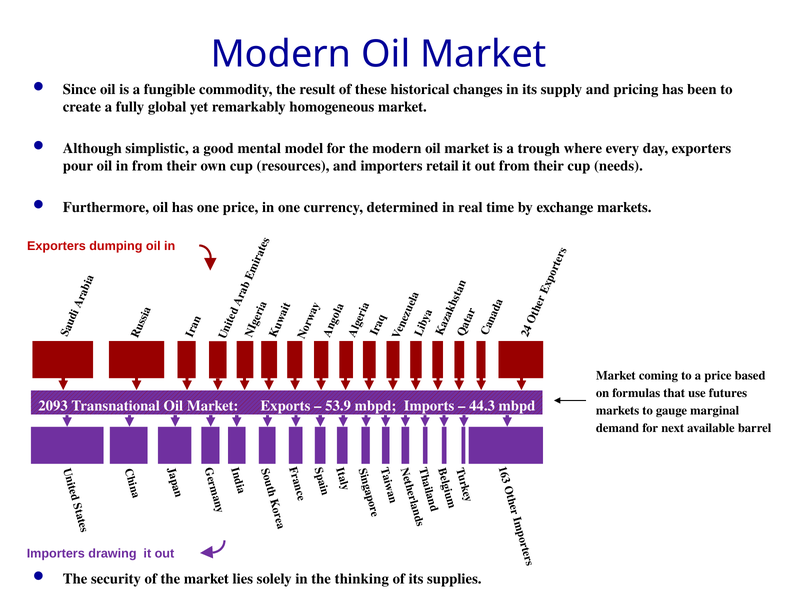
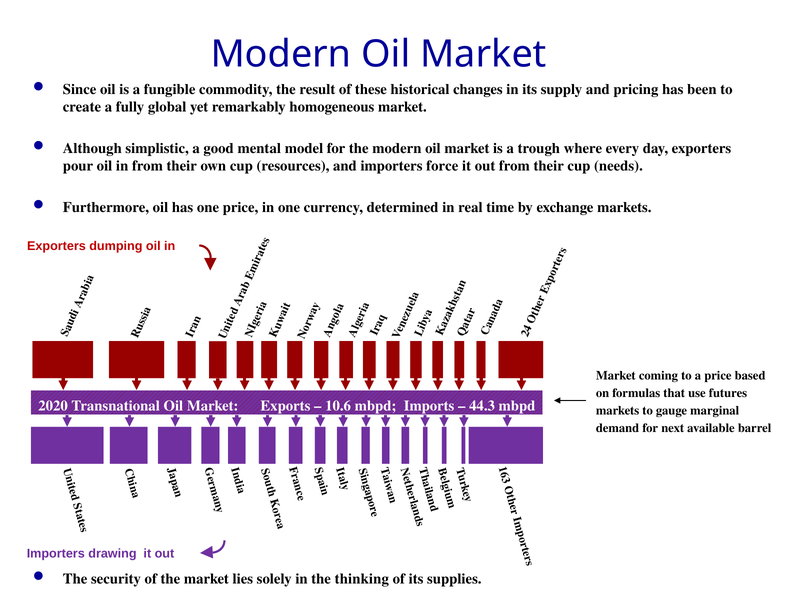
retail: retail -> force (442, 166)
2093: 2093 -> 2020 (53, 406)
53.9: 53.9 -> 10.6 (338, 406)
